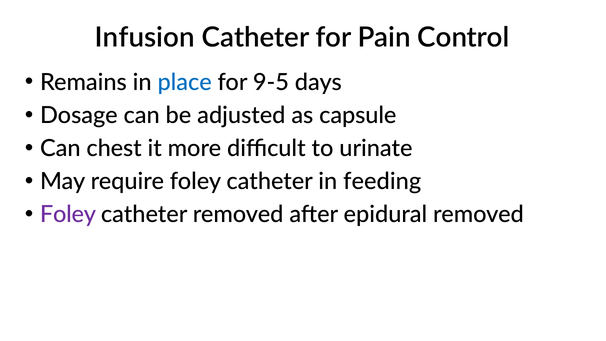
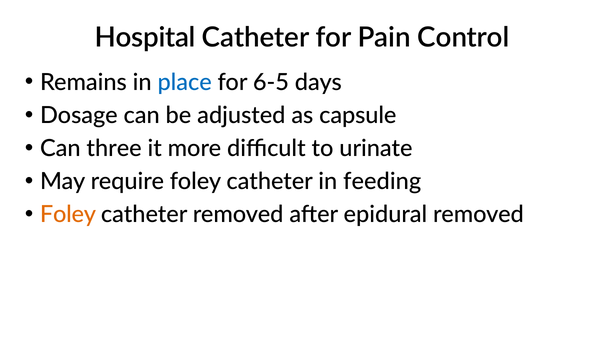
Infusion: Infusion -> Hospital (145, 38)
9-5: 9-5 -> 6-5 (271, 82)
chest: chest -> three (114, 149)
Foley colour: purple -> orange (68, 215)
